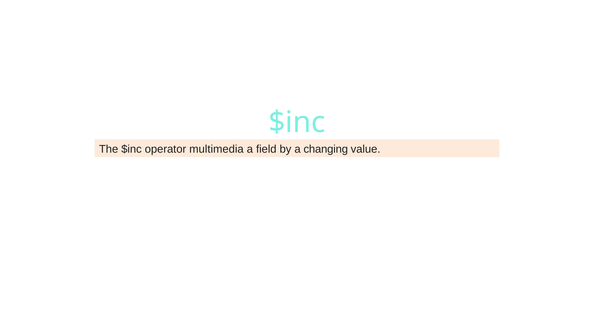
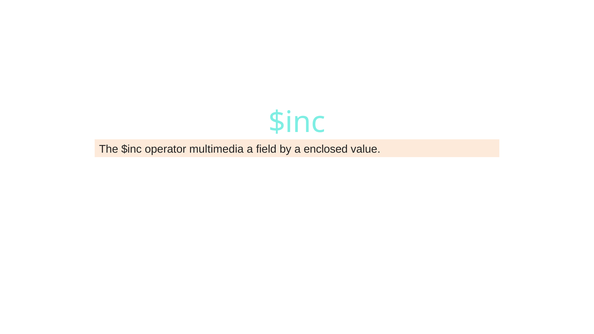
changing: changing -> enclosed (326, 149)
